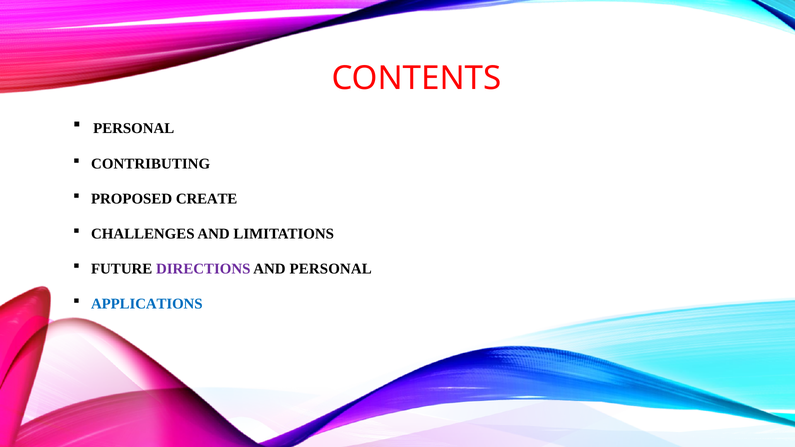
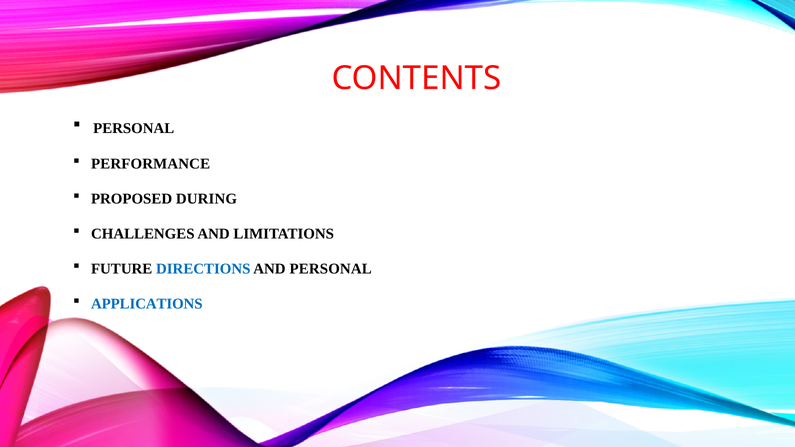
CONTRIBUTING: CONTRIBUTING -> PERFORMANCE (151, 164)
CREATE: CREATE -> DURING (206, 199)
DIRECTIONS colour: purple -> blue (203, 269)
